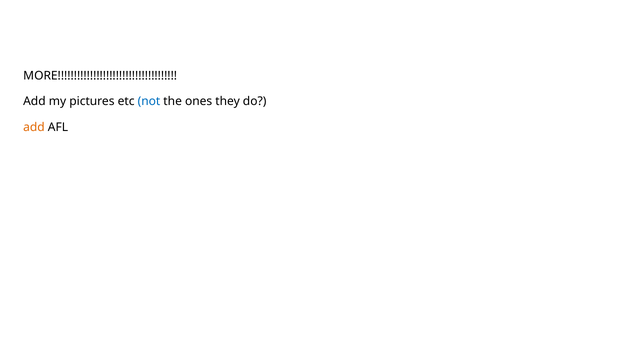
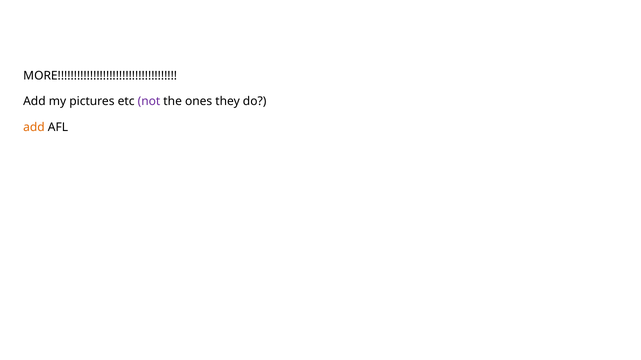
not colour: blue -> purple (149, 102)
